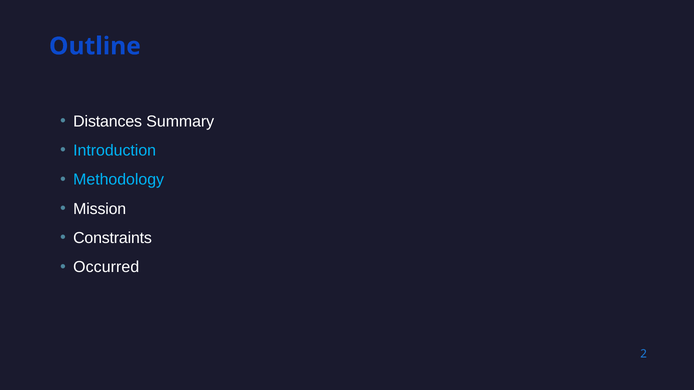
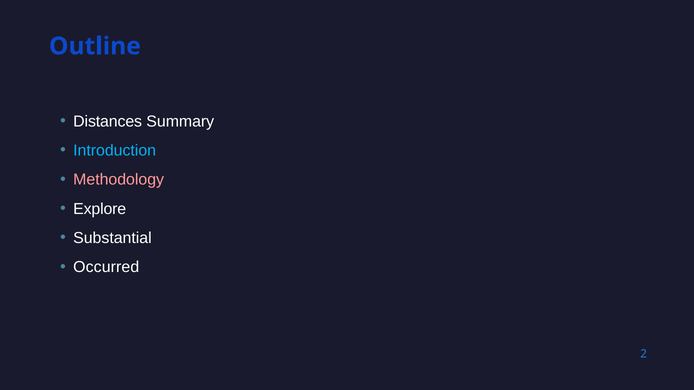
Methodology colour: light blue -> pink (119, 180)
Mission: Mission -> Explore (100, 209)
Constraints: Constraints -> Substantial (112, 238)
